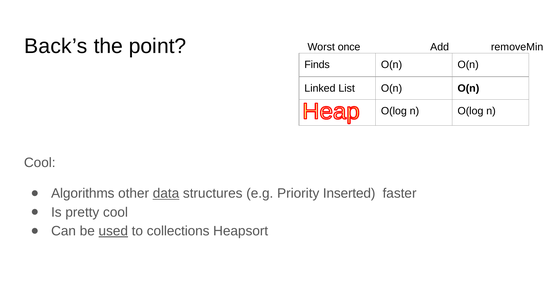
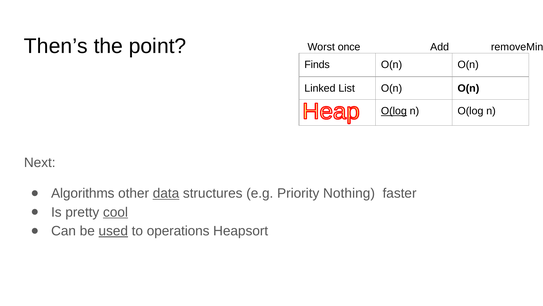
Back’s: Back’s -> Then’s (56, 46)
O(log underline: none -> present (394, 111)
Cool: Cool -> Next (40, 162)
Inserted: Inserted -> Nothing (349, 193)
cool underline: none -> present (115, 212)
collections: collections -> operations (178, 231)
